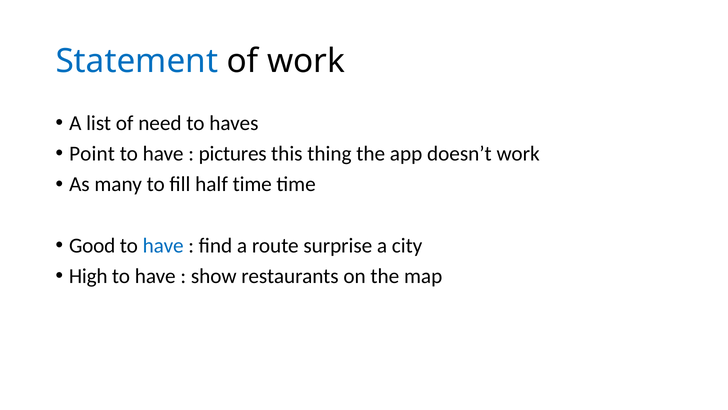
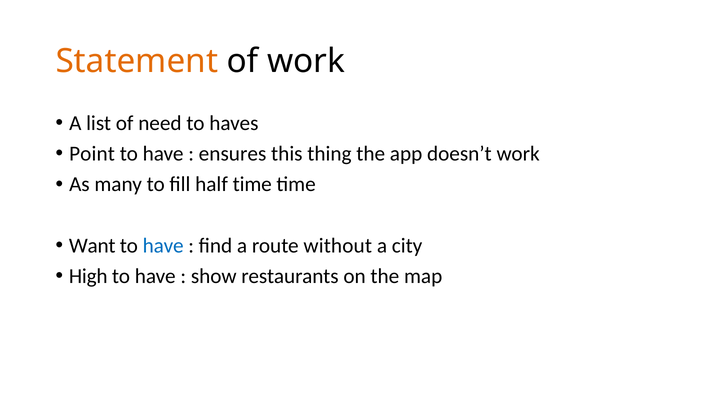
Statement colour: blue -> orange (137, 61)
pictures: pictures -> ensures (233, 154)
Good: Good -> Want (92, 245)
surprise: surprise -> without (338, 245)
